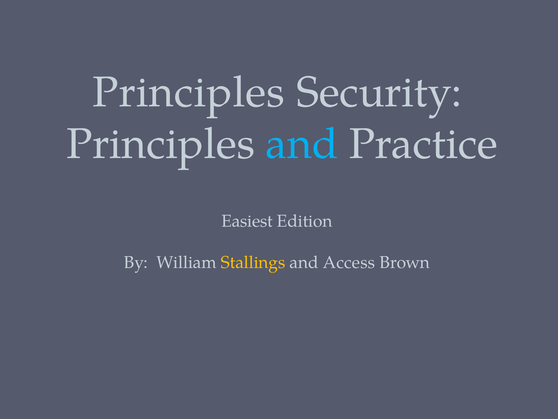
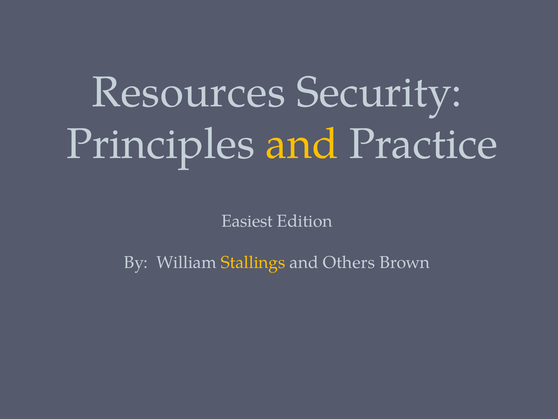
Principles: Principles -> Resources (189, 92)
and colour: light blue -> yellow (302, 144)
Access: Access -> Others (349, 262)
